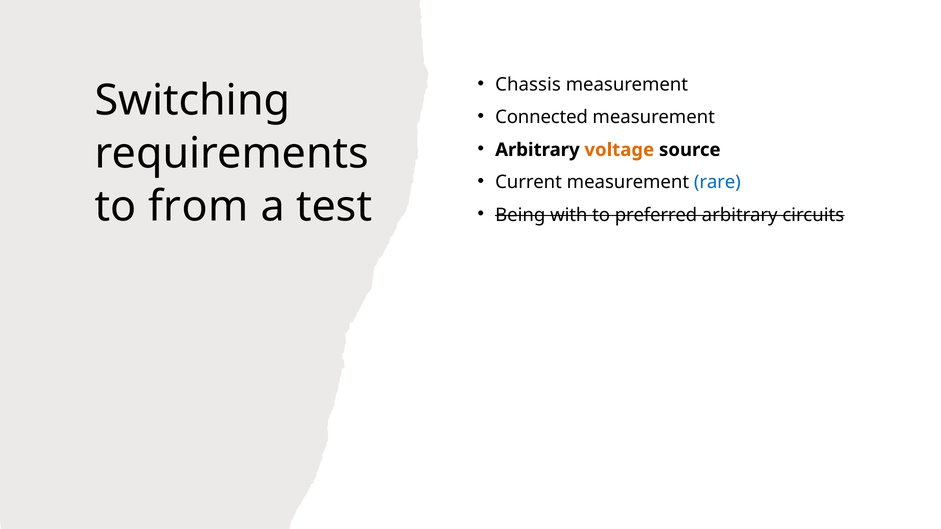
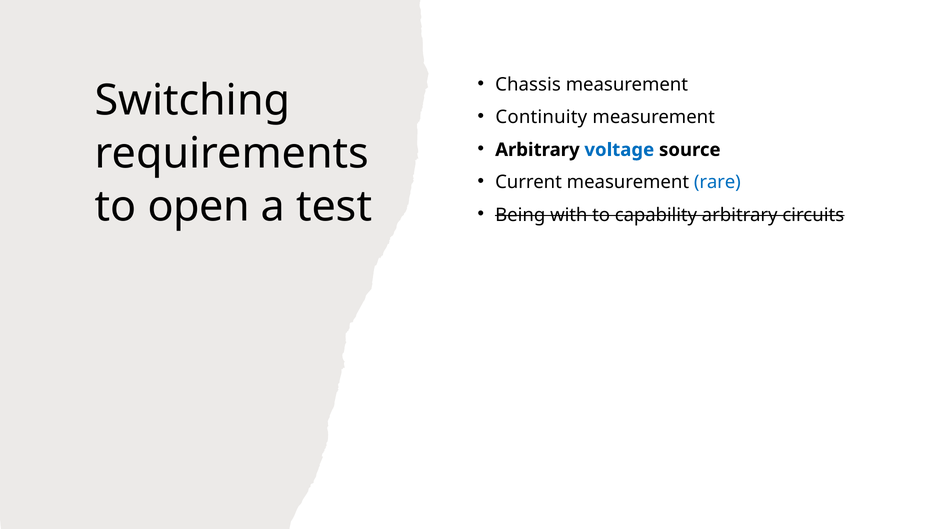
Connected: Connected -> Continuity (541, 117)
voltage colour: orange -> blue (619, 150)
from: from -> open (199, 207)
preferred: preferred -> capability (656, 215)
